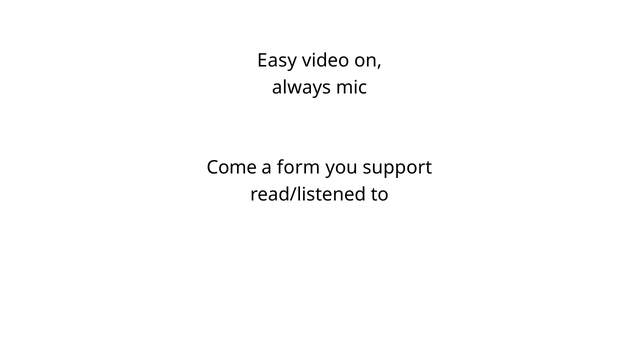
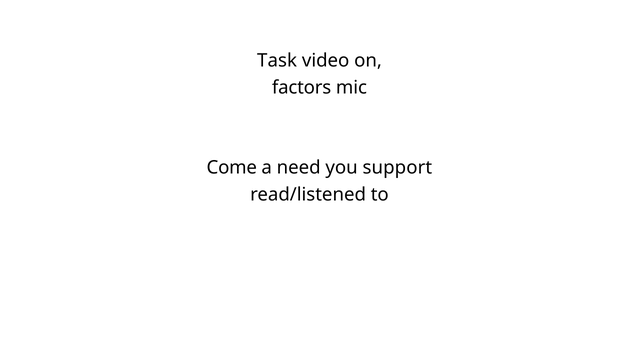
Easy: Easy -> Task (277, 61)
always: always -> factors (302, 88)
form: form -> need (299, 168)
